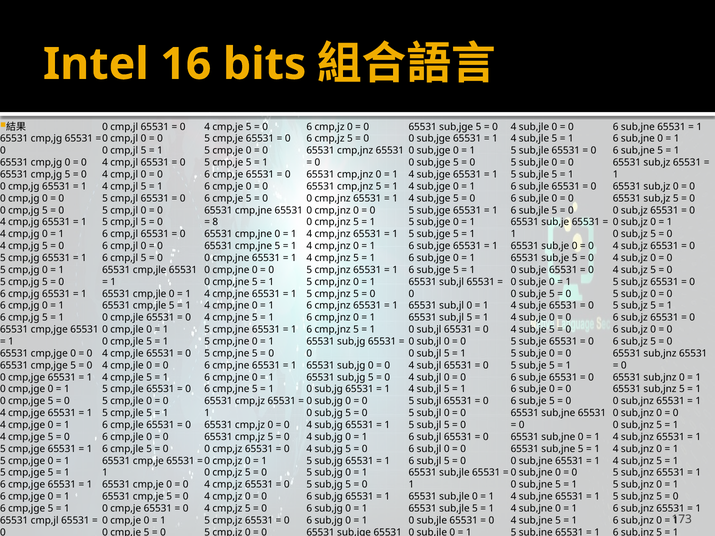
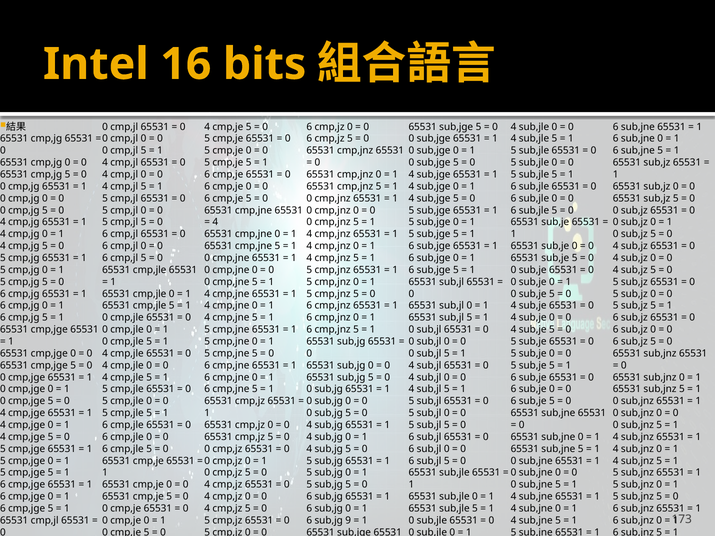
8: 8 -> 4 (215, 222)
0: 0 -> 9 (348, 521)
